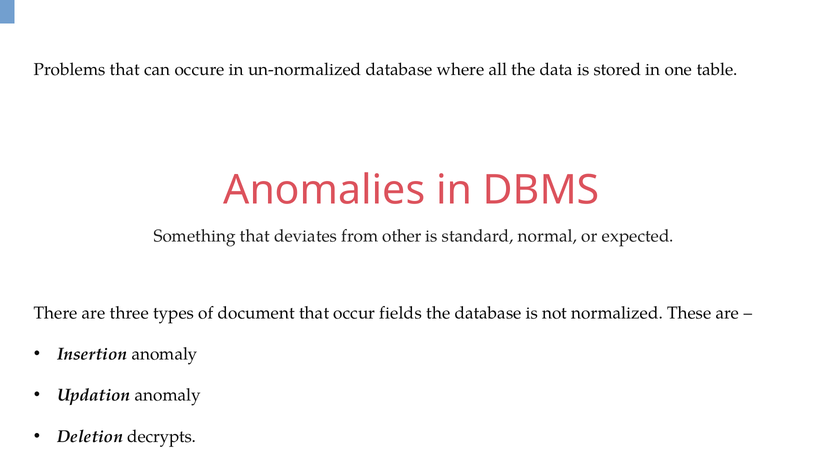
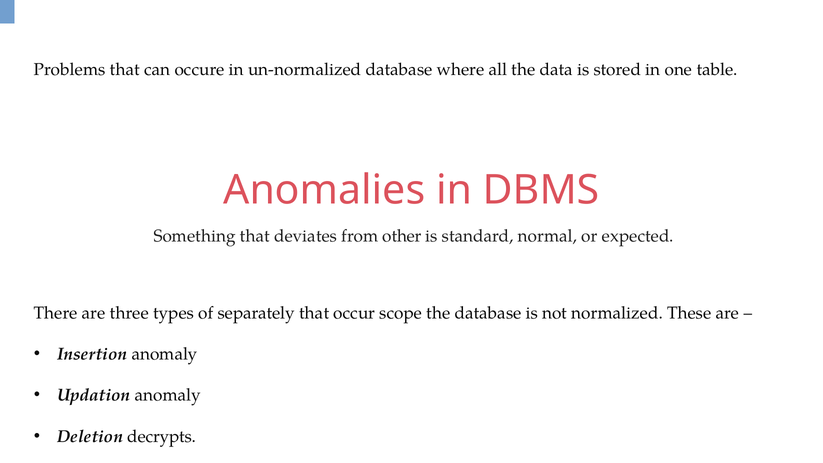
document: document -> separately (256, 313)
fields: fields -> scope (401, 313)
